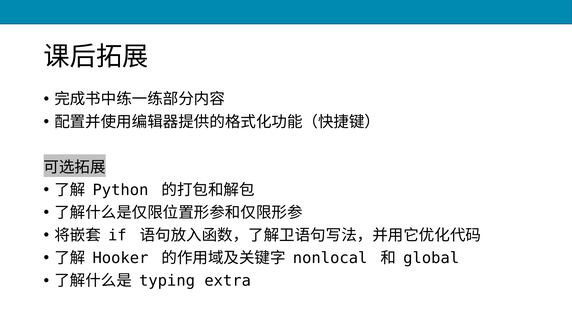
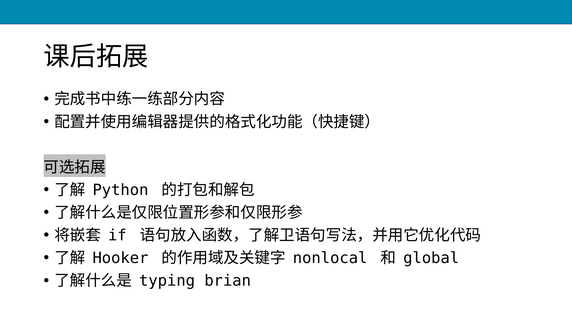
extra: extra -> brian (228, 281)
